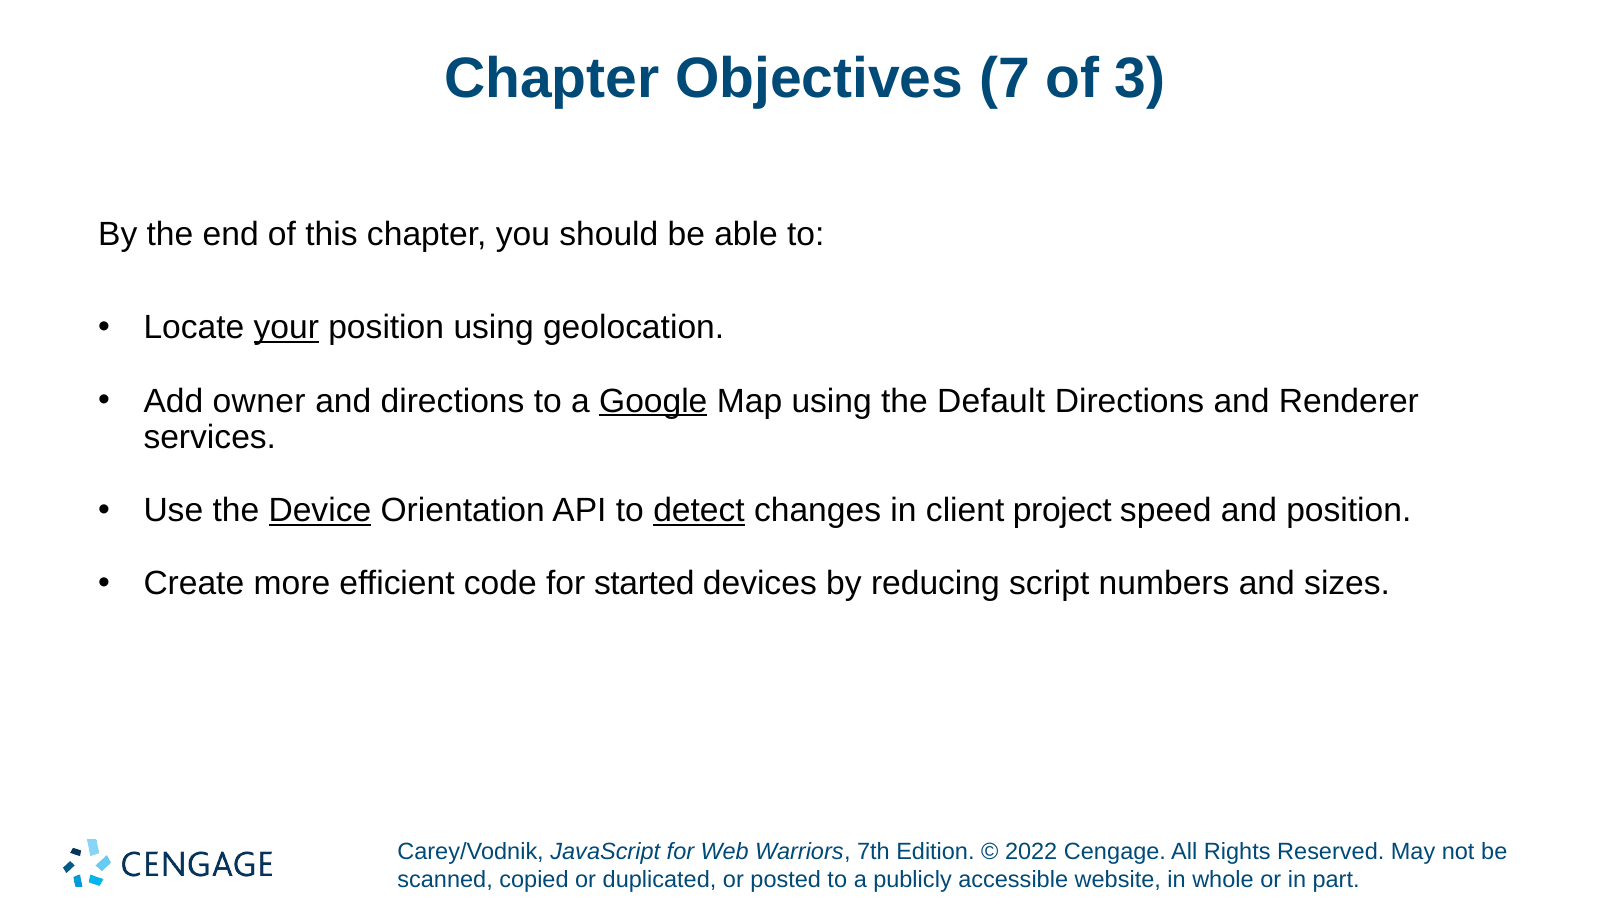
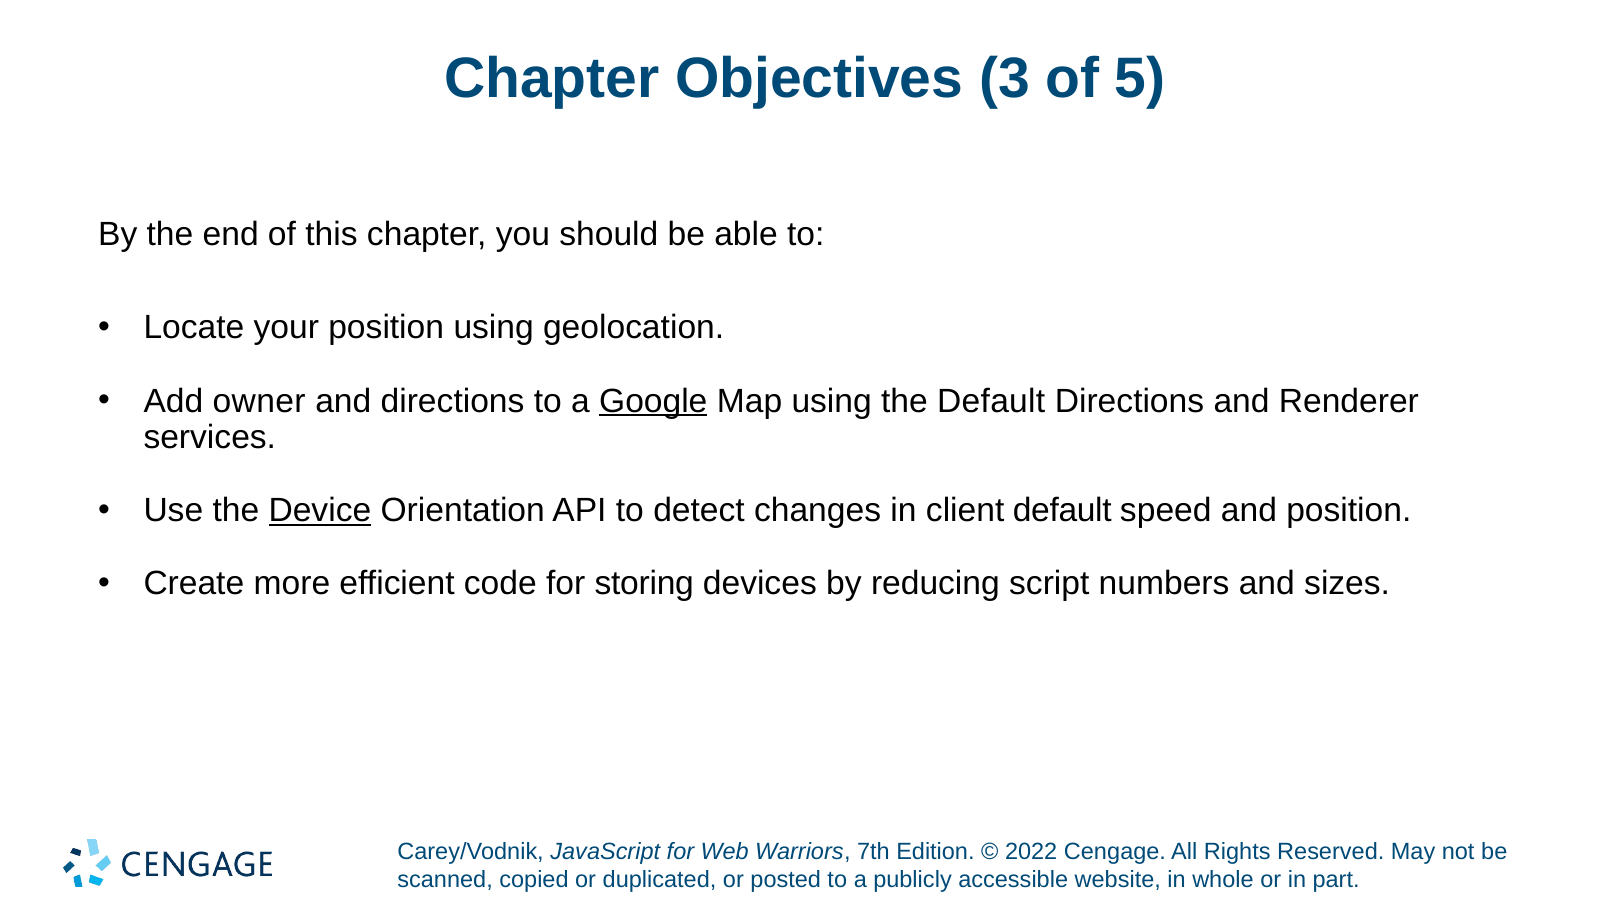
7: 7 -> 3 (1004, 79)
3: 3 -> 5 (1140, 79)
your underline: present -> none (286, 328)
detect underline: present -> none (699, 511)
client project: project -> default (1062, 511)
started: started -> storing (644, 584)
